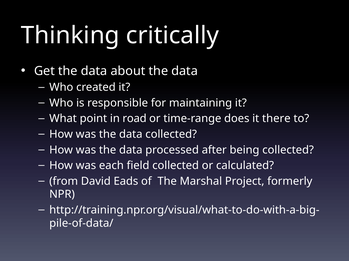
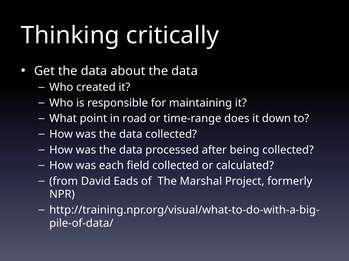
there: there -> down (276, 119)
